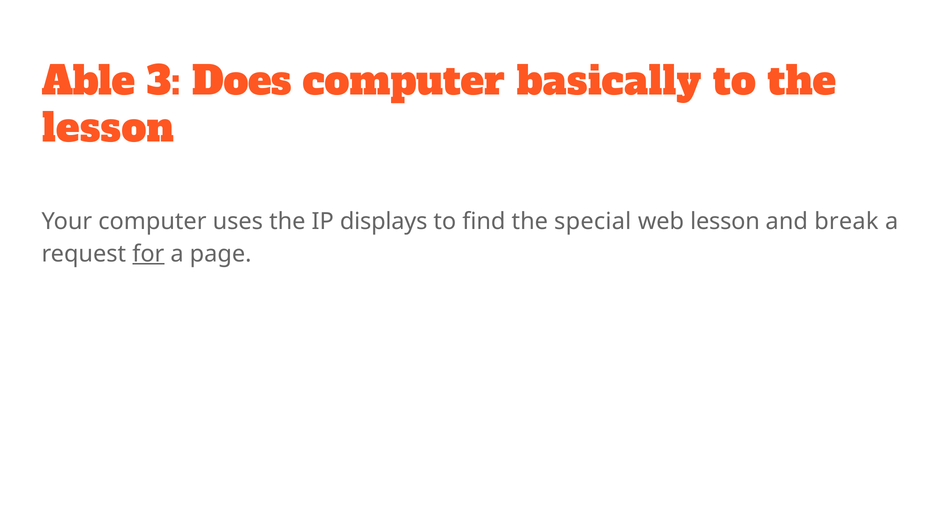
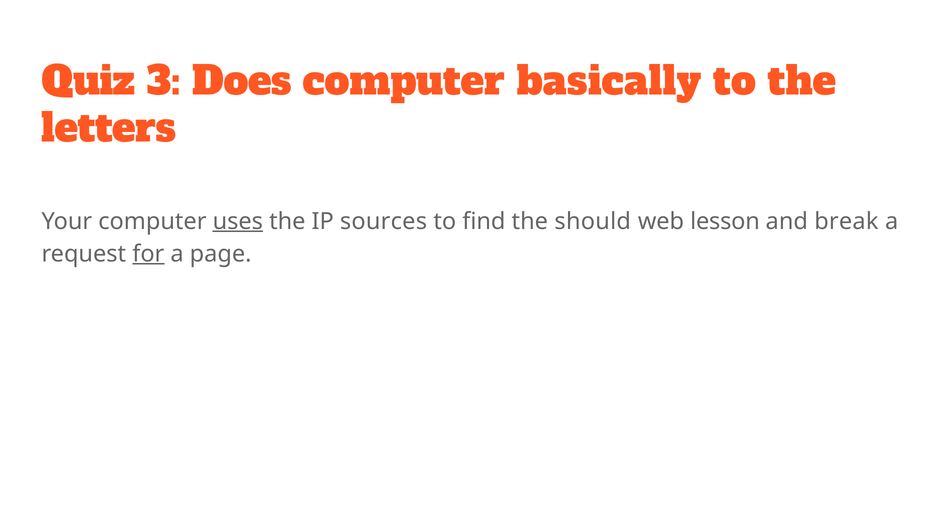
Able: Able -> Quiz (88, 82)
lesson: lesson -> letters (109, 129)
uses underline: none -> present (238, 222)
displays: displays -> sources (383, 222)
special: special -> should (593, 222)
